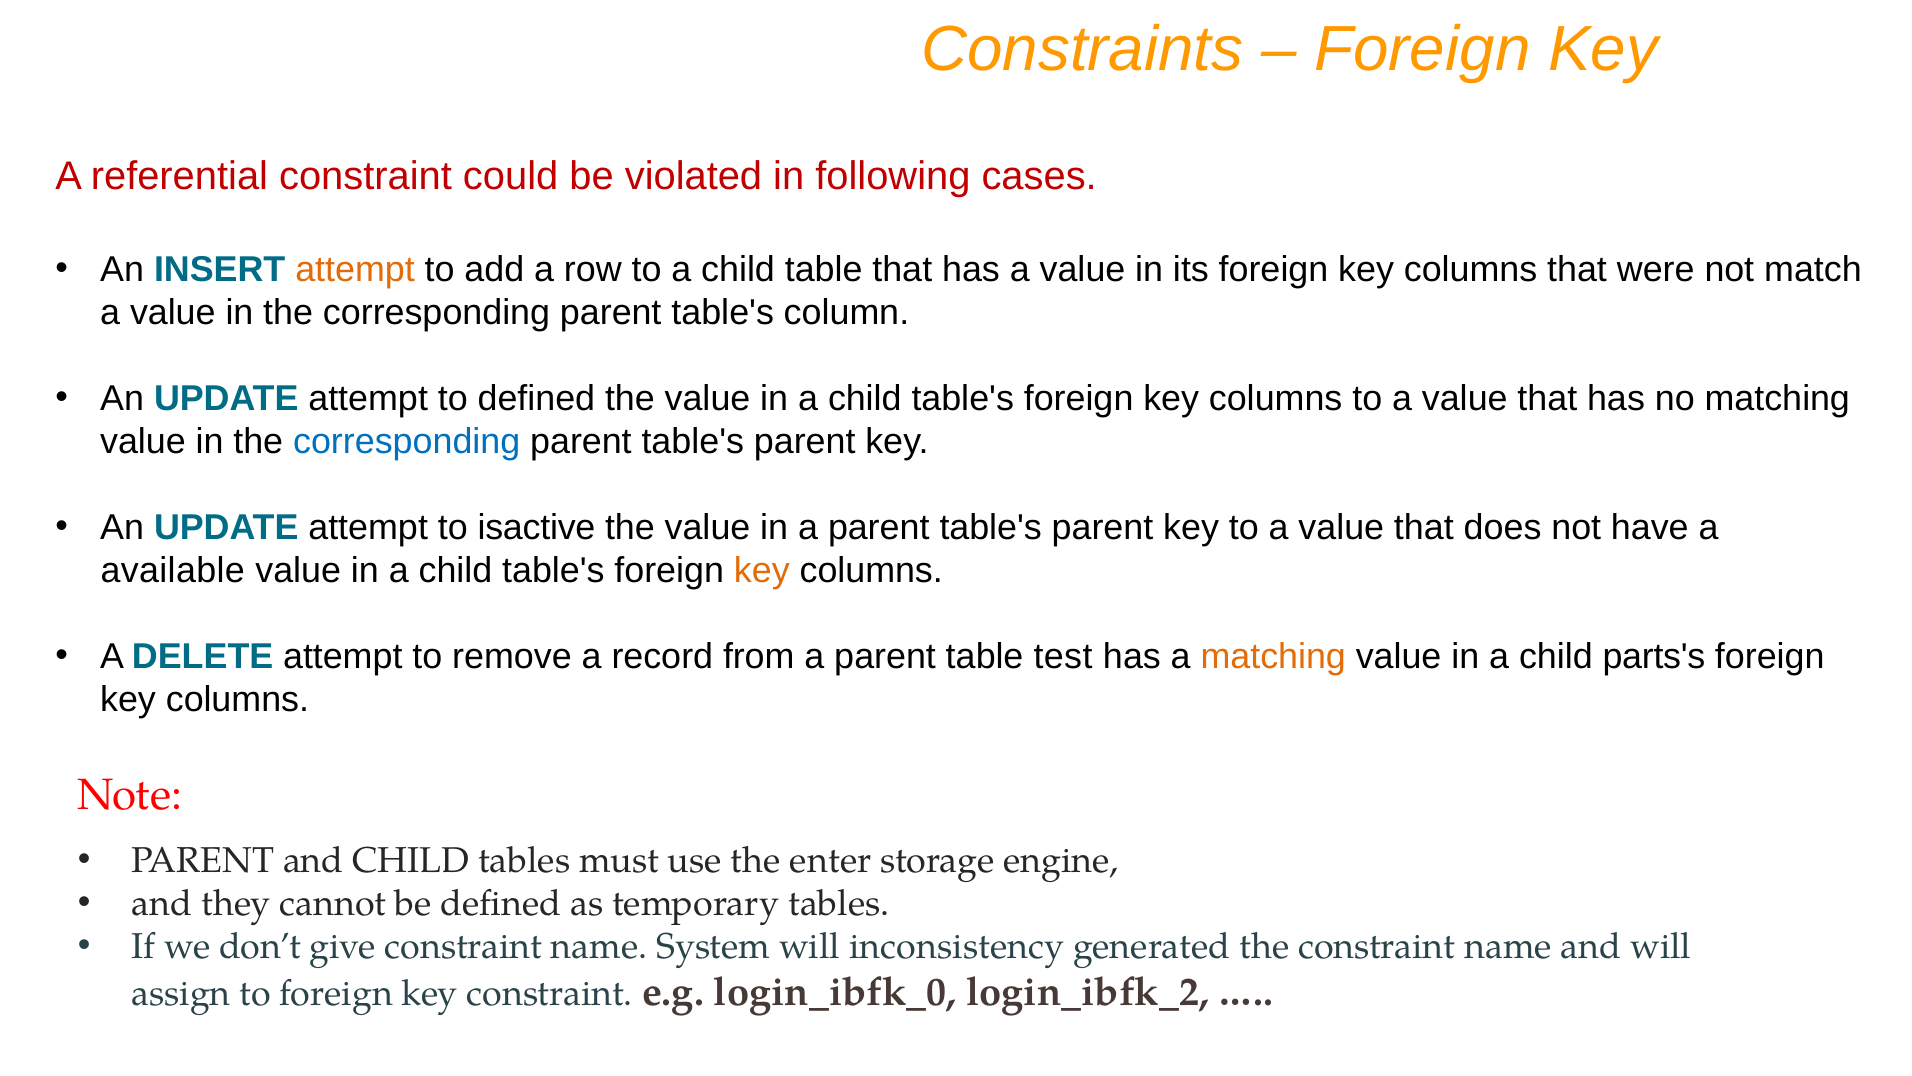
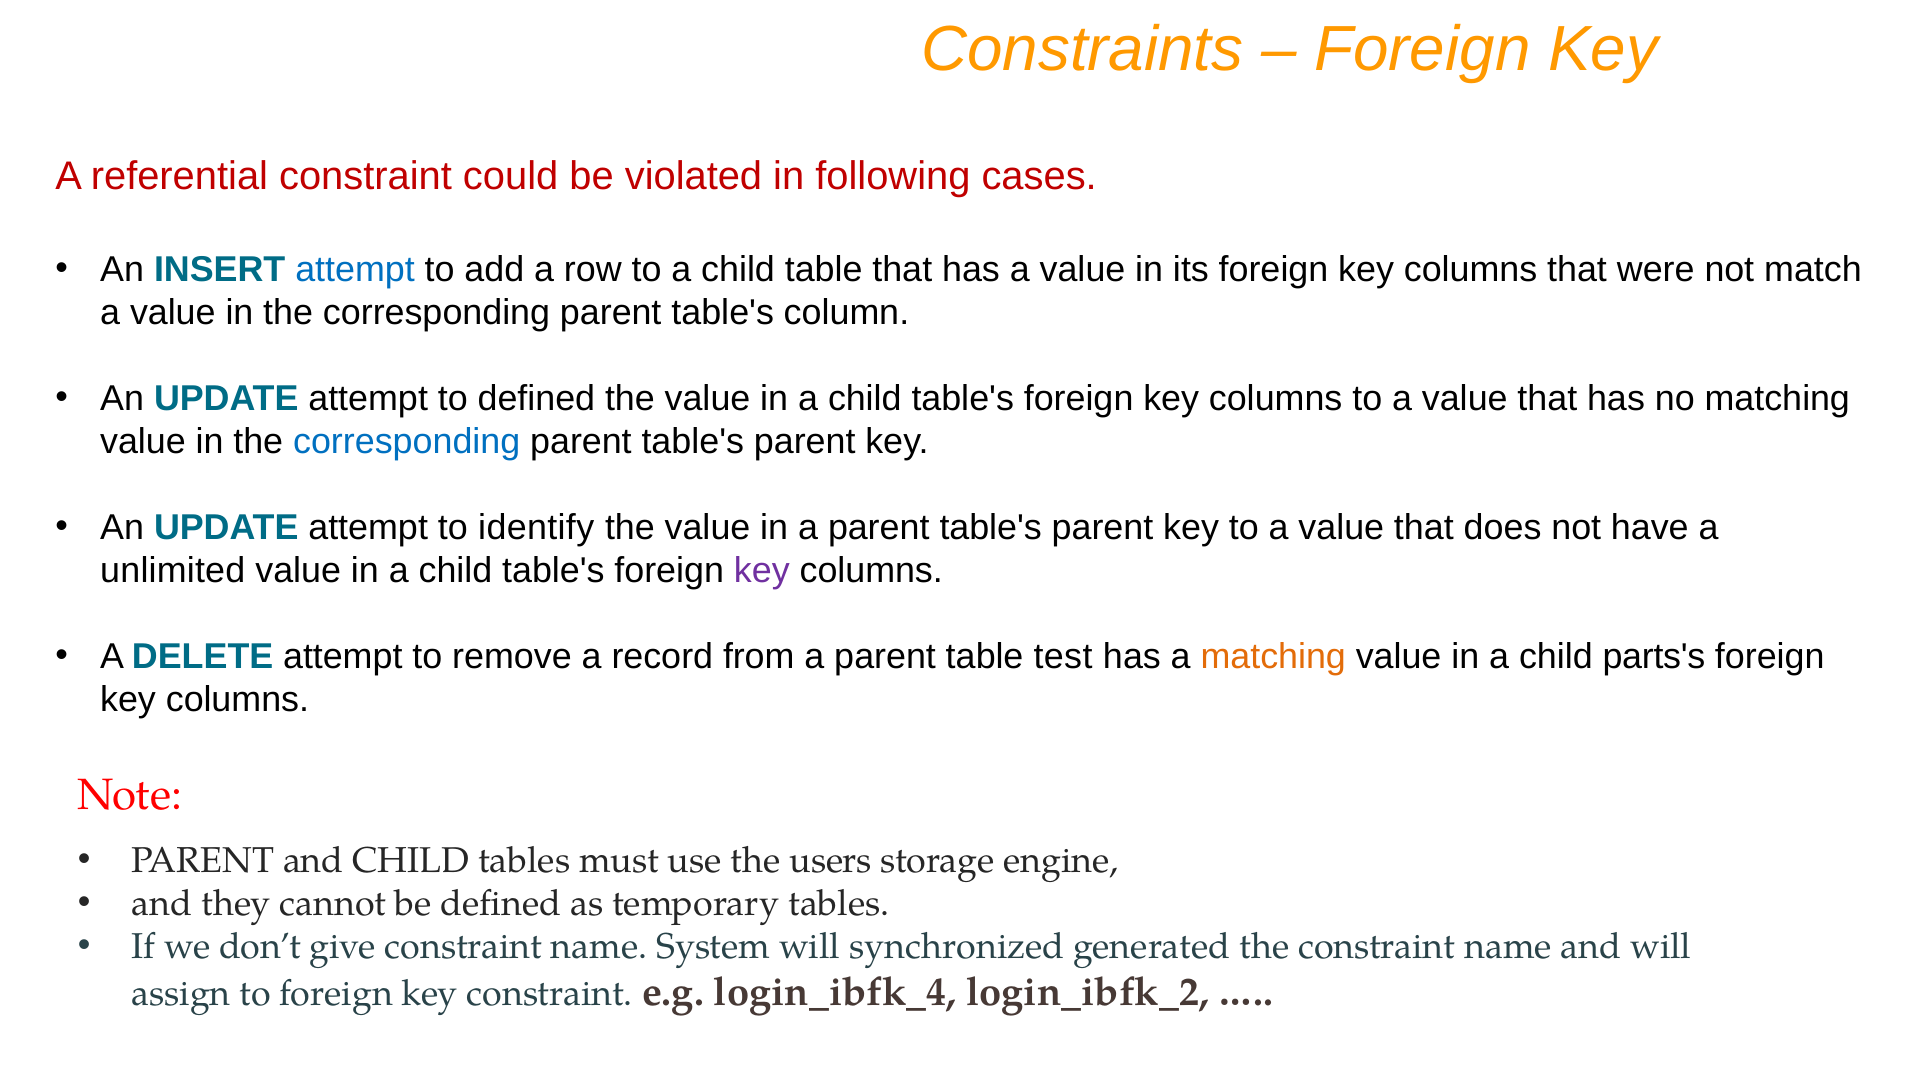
attempt colour: orange -> blue (355, 269)
isactive: isactive -> identify (536, 527)
available: available -> unlimited (173, 570)
key colour: orange -> purple (762, 570)
enter: enter -> users (831, 861)
inconsistency: inconsistency -> synchronized (957, 947)
login_ibfk_0: login_ibfk_0 -> login_ibfk_4 (835, 992)
